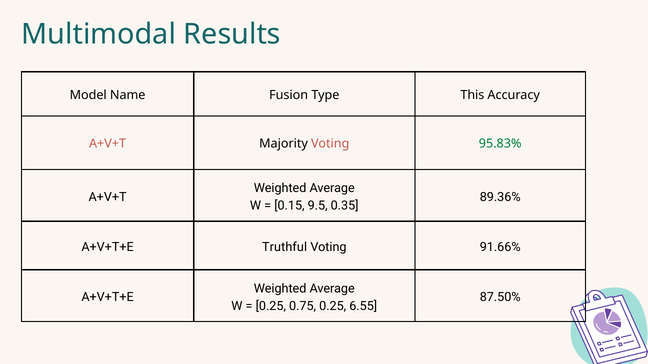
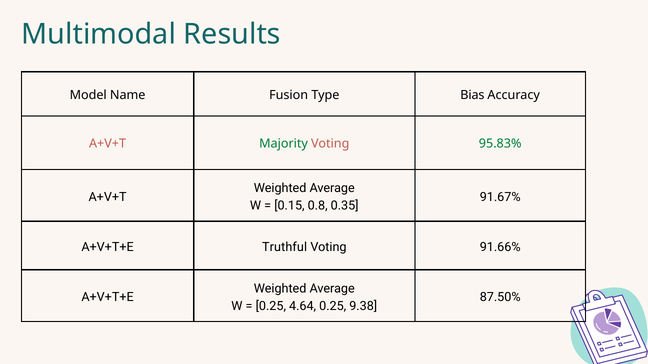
This: This -> Bias (472, 95)
Majority colour: black -> green (284, 144)
89.36%: 89.36% -> 91.67% (500, 197)
9.5: 9.5 -> 0.8 (318, 206)
0.75: 0.75 -> 4.64 (303, 306)
6.55: 6.55 -> 9.38 (363, 306)
